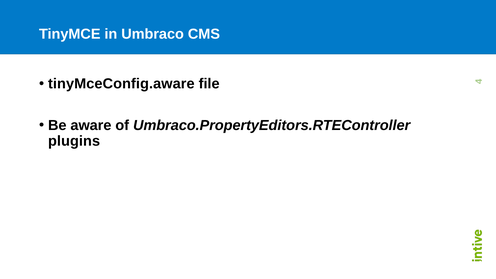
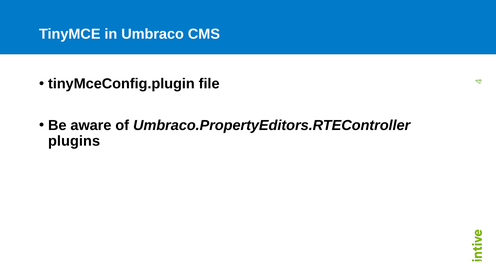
tinyMceConfig.aware: tinyMceConfig.aware -> tinyMceConfig.plugin (121, 84)
